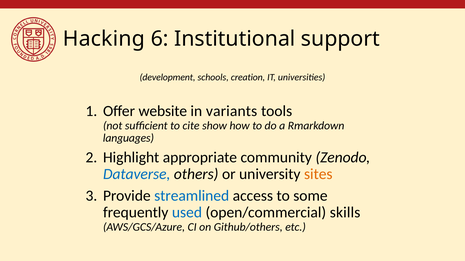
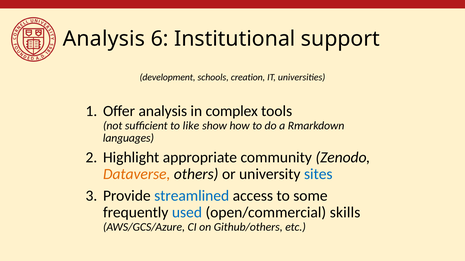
Hacking: Hacking -> Analysis (104, 39)
Offer website: website -> analysis (163, 111)
variants: variants -> complex (232, 111)
cite: cite -> like (191, 126)
Dataverse colour: blue -> orange (137, 175)
sites colour: orange -> blue (318, 175)
